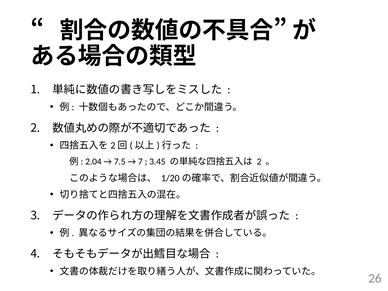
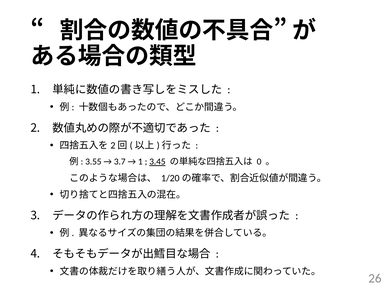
2.04: 2.04 -> 3.55 (93, 162)
7.5: 7.5 -> 3.7 (120, 162)
7: 7 -> 1 (140, 162)
3.45 underline: none -> present (157, 162)
2: 2 -> 0 (259, 162)
